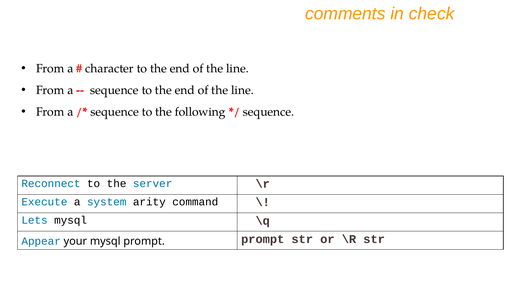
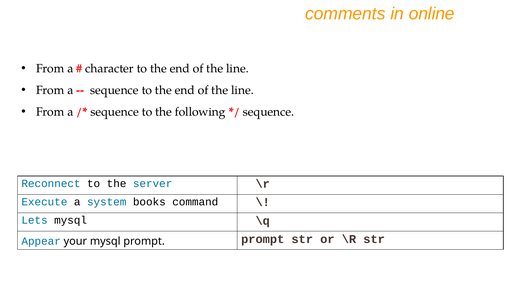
check: check -> online (432, 14)
arity: arity -> books (149, 202)
